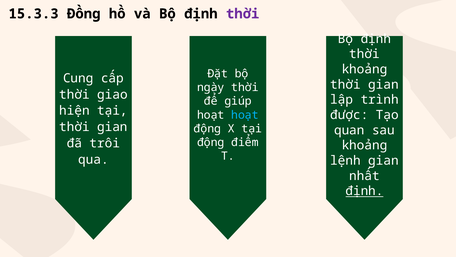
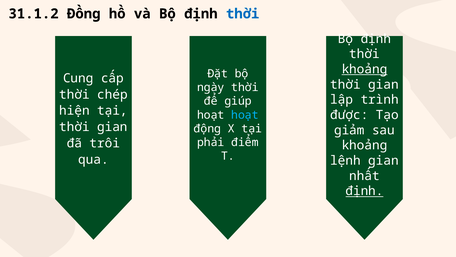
15.3.3: 15.3.3 -> 31.1.2 (34, 14)
thời colour: purple -> blue (243, 14)
khoảng underline: none -> present (365, 69)
giao: giao -> chép (112, 94)
quan: quan -> giảm (349, 130)
động: động -> phải (211, 142)
